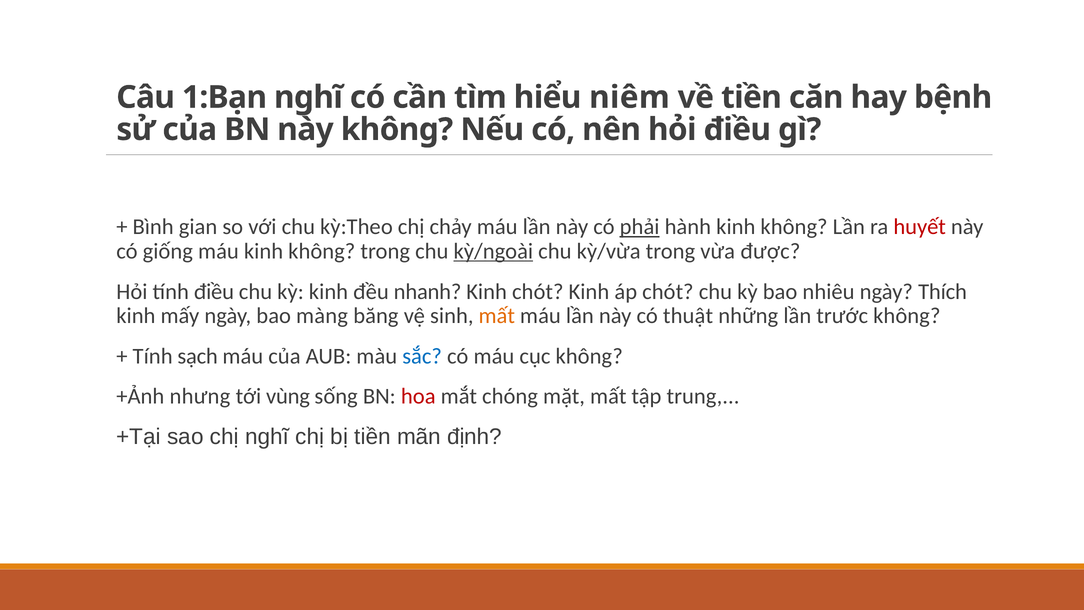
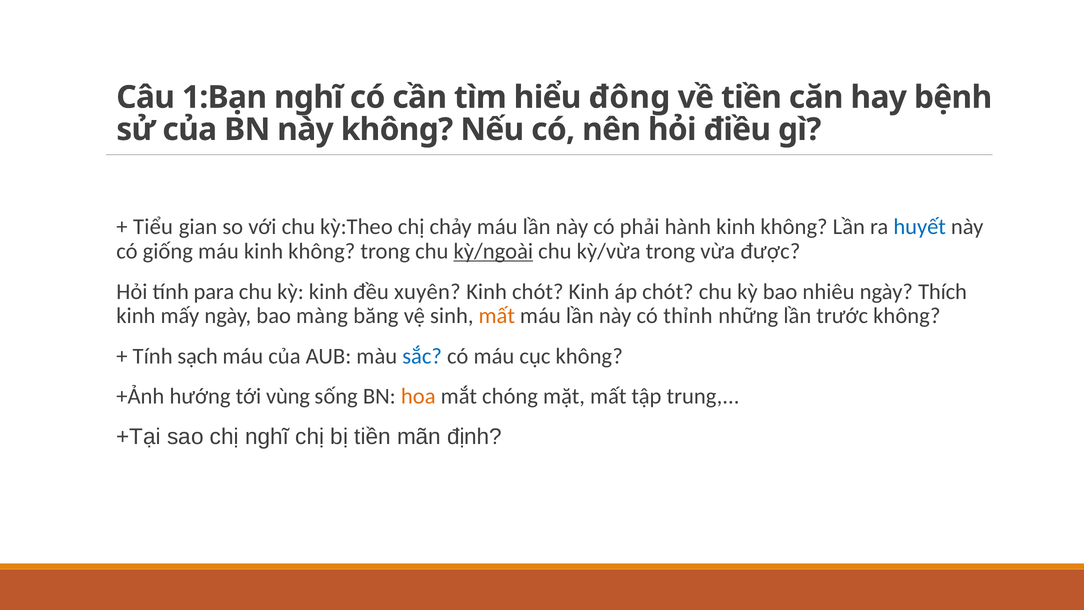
niêm: niêm -> đông (629, 97)
Bình: Bình -> Tiểu (153, 227)
phải underline: present -> none (640, 227)
huyết colour: red -> blue (920, 227)
tính điều: điều -> para (214, 291)
nhanh: nhanh -> xuyên (427, 291)
thuật: thuật -> thỉnh (688, 316)
nhưng: nhưng -> hướng (200, 396)
hoa colour: red -> orange (418, 396)
